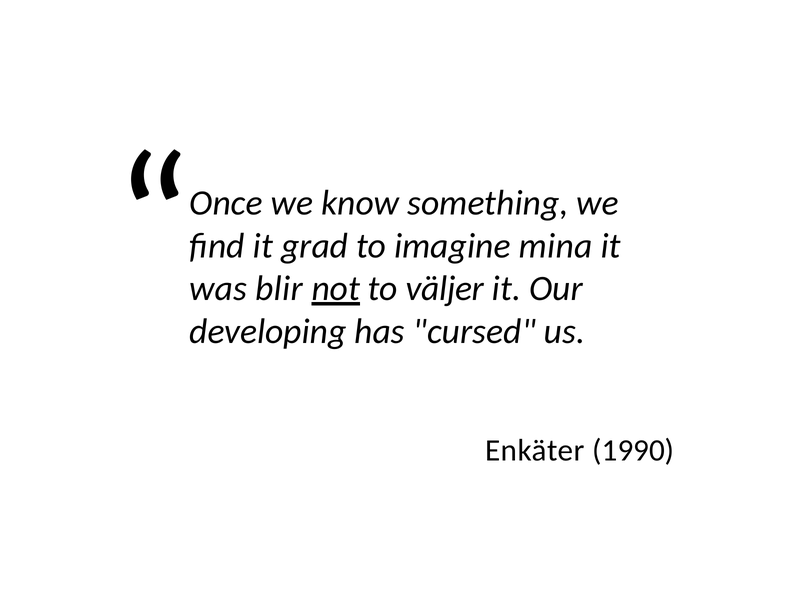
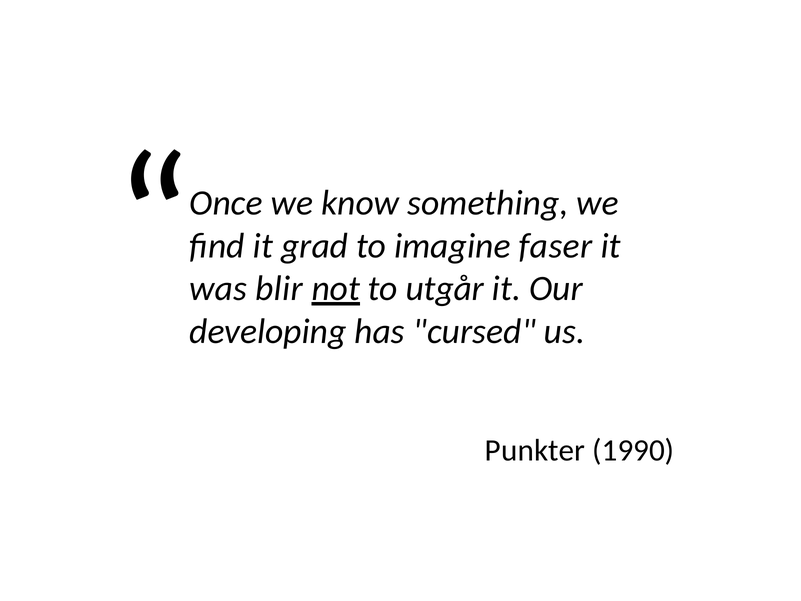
mina: mina -> faser (555, 246)
väljer: väljer -> utgår (445, 288)
Enkäter: Enkäter -> Punkter (535, 450)
